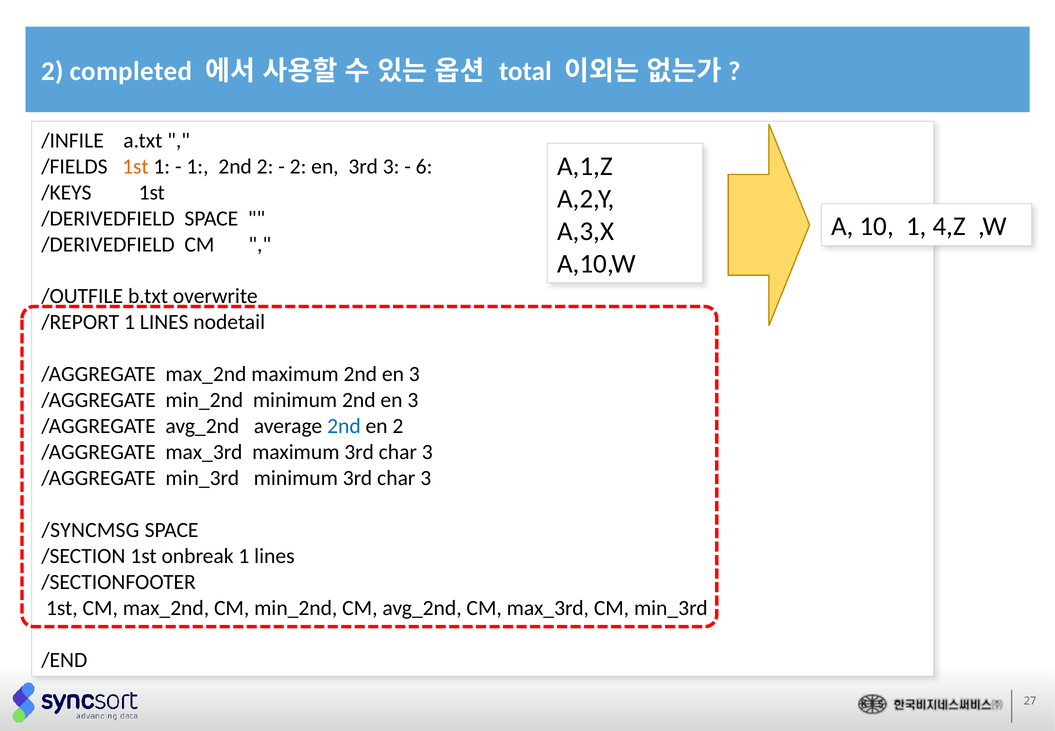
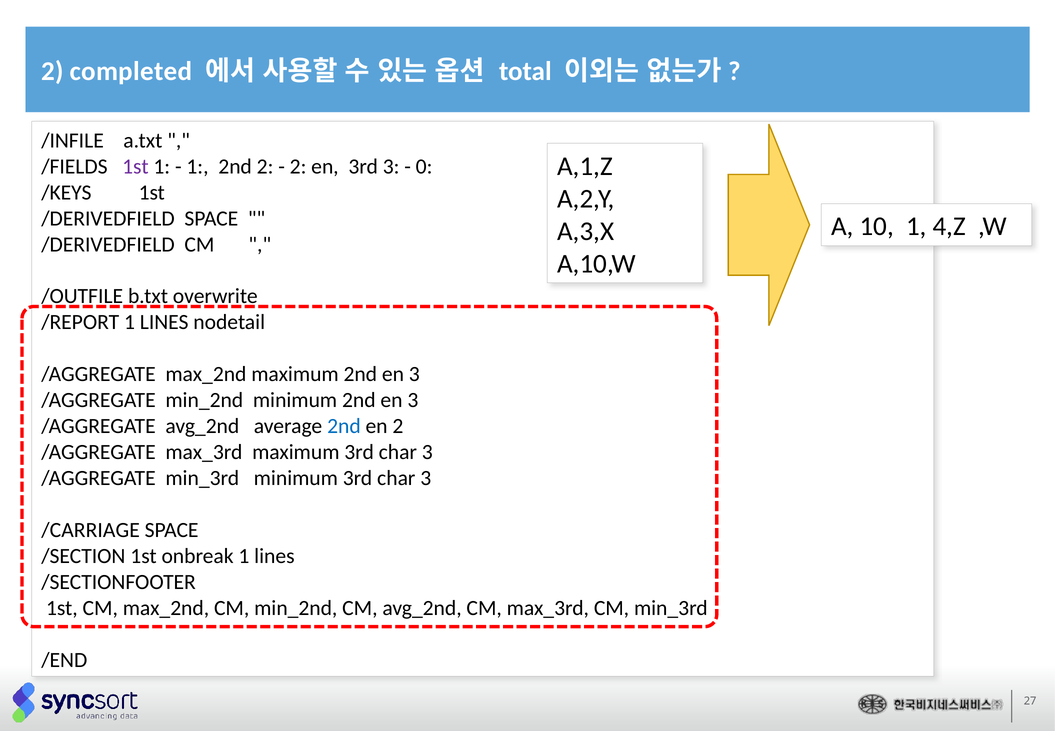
1st colour: orange -> purple (135, 166)
6: 6 -> 0 (424, 166)
/SYNCMSG: /SYNCMSG -> /CARRIAGE (91, 530)
